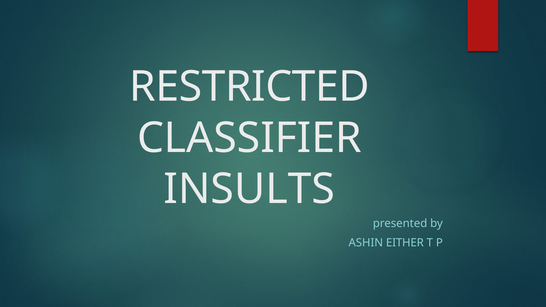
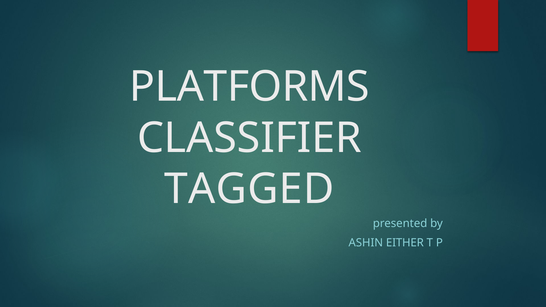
RESTRICTED: RESTRICTED -> PLATFORMS (249, 87)
INSULTS: INSULTS -> TAGGED (249, 189)
